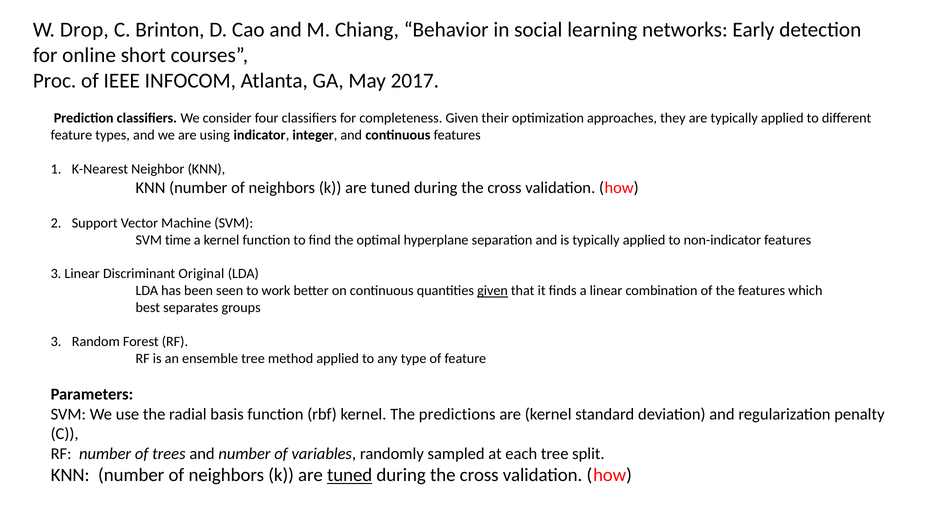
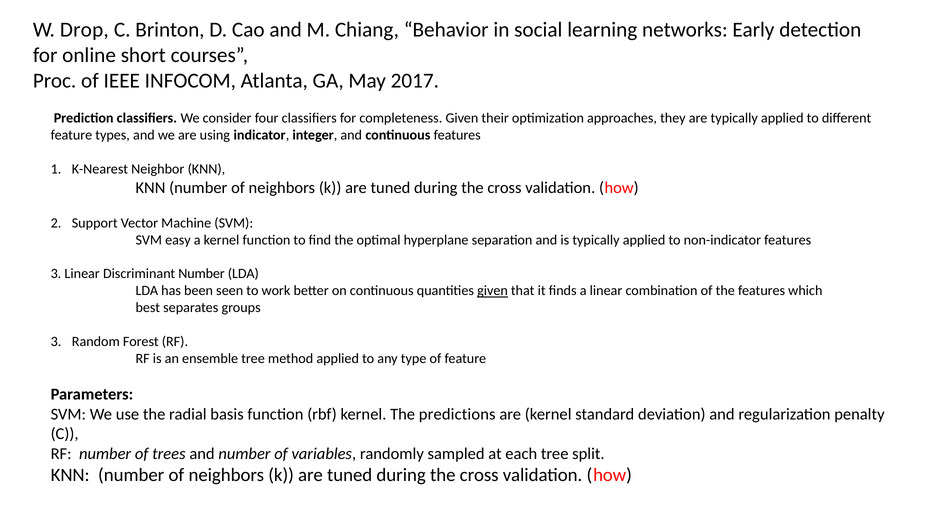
time: time -> easy (178, 240)
Discriminant Original: Original -> Number (202, 274)
tuned underline: present -> none (350, 475)
